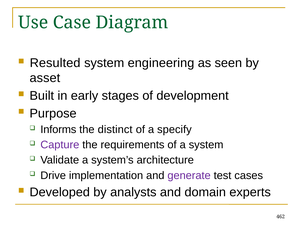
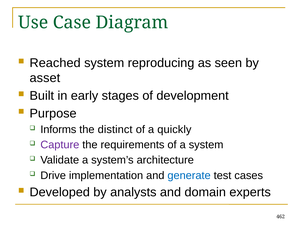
Resulted: Resulted -> Reached (55, 63)
engineering: engineering -> reproducing (161, 63)
specify: specify -> quickly (174, 130)
generate colour: purple -> blue (189, 176)
